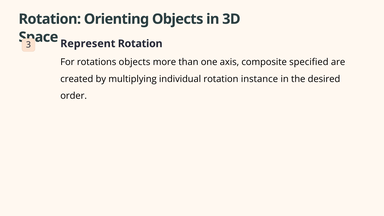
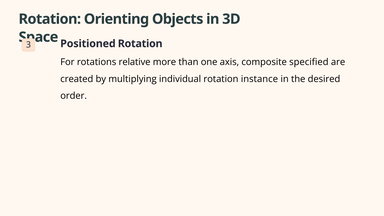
Represent: Represent -> Positioned (88, 44)
rotations objects: objects -> relative (135, 62)
